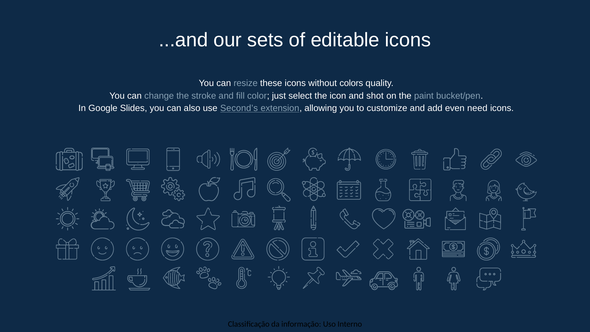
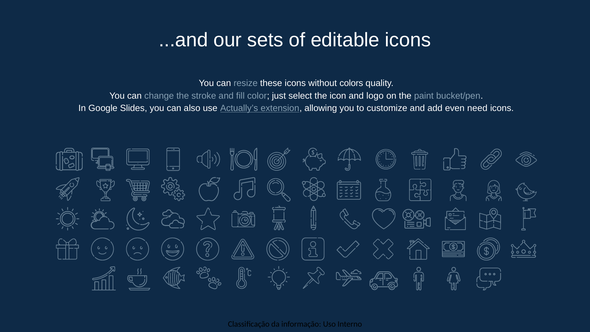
shot: shot -> logo (375, 96)
Second’s: Second’s -> Actually’s (239, 108)
